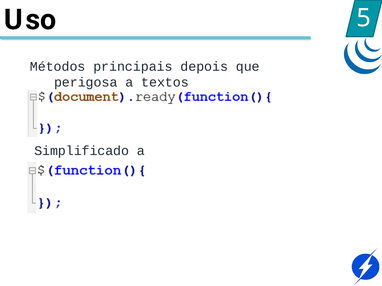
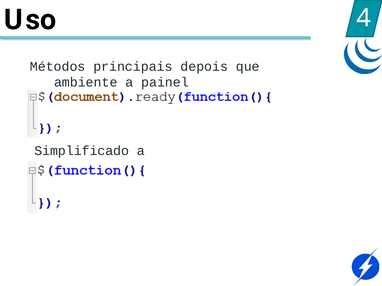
5: 5 -> 4 (364, 18)
perigosa: perigosa -> ambiente (86, 82)
textos: textos -> painel (165, 82)
